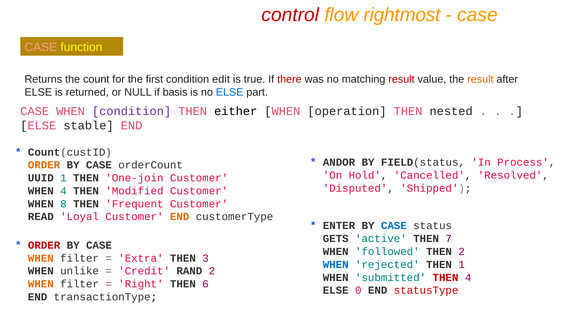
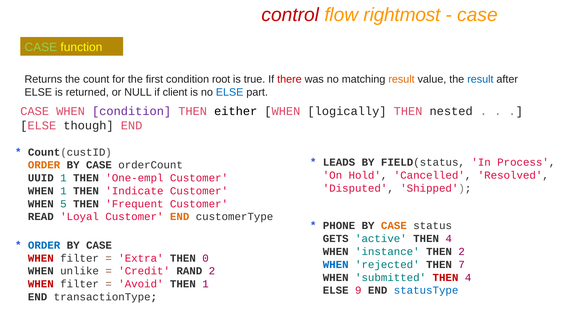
CASE colour: pink -> light green (41, 47)
edit: edit -> root (221, 79)
result colour: red -> orange (401, 79)
result colour: orange -> blue (480, 79)
basis: basis -> client (175, 92)
operation: operation -> logically (347, 111)
stable: stable -> though (88, 126)
ANDOR: ANDOR -> LEADS (339, 162)
One-join: One-join -> One-empl (134, 178)
WHEN 4: 4 -> 1 (63, 191)
Modified: Modified -> Indicate (134, 191)
8: 8 -> 5 (63, 204)
ENTER: ENTER -> PHONE (339, 226)
CASE colour: blue -> orange (394, 226)
active THEN 7: 7 -> 4 (449, 239)
ORDER colour: red -> blue (44, 245)
followed: followed -> instance (387, 252)
WHEN colour: orange -> red (41, 258)
3: 3 -> 0 (205, 258)
THEN 1: 1 -> 7 (462, 264)
WHEN colour: orange -> red (41, 284)
Right: Right -> Avoid (141, 284)
THEN 6: 6 -> 1 (205, 284)
0: 0 -> 9 (358, 290)
statusType colour: red -> blue (426, 290)
